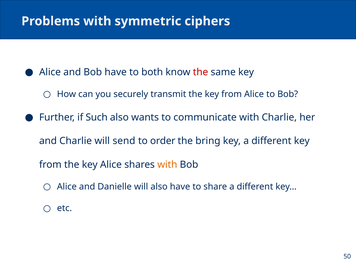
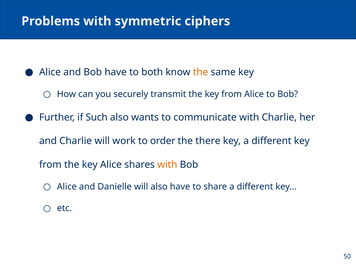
the colour: red -> orange (201, 72)
send: send -> work (124, 141)
bring: bring -> there (208, 141)
